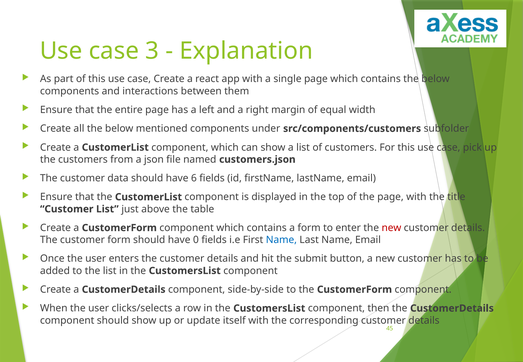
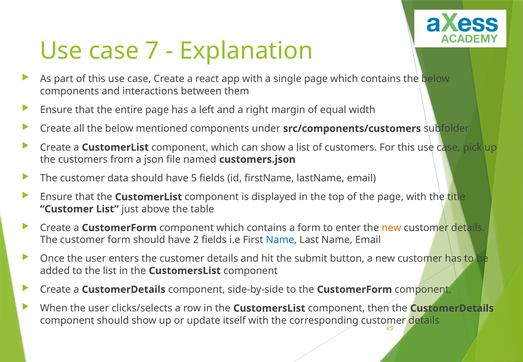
3: 3 -> 7 (152, 51)
6: 6 -> 5 (194, 178)
new colour: red -> orange (391, 228)
0: 0 -> 2 (196, 240)
